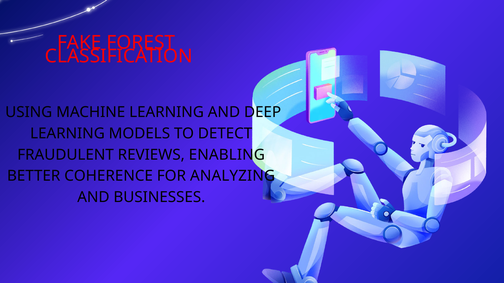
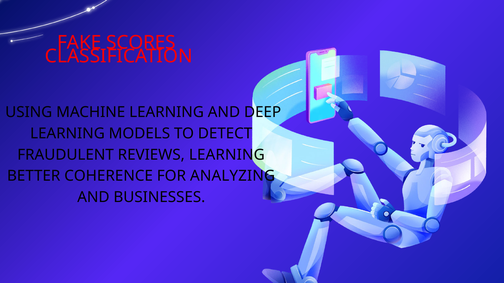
FOREST: FOREST -> SCORES (141, 42)
REVIEWS ENABLING: ENABLING -> LEARNING (227, 155)
